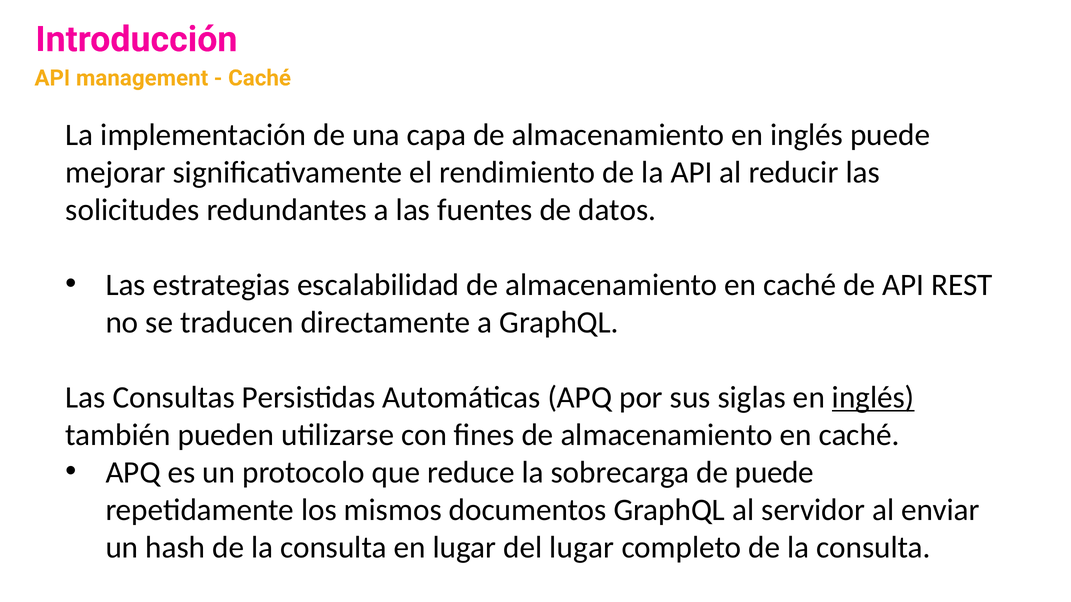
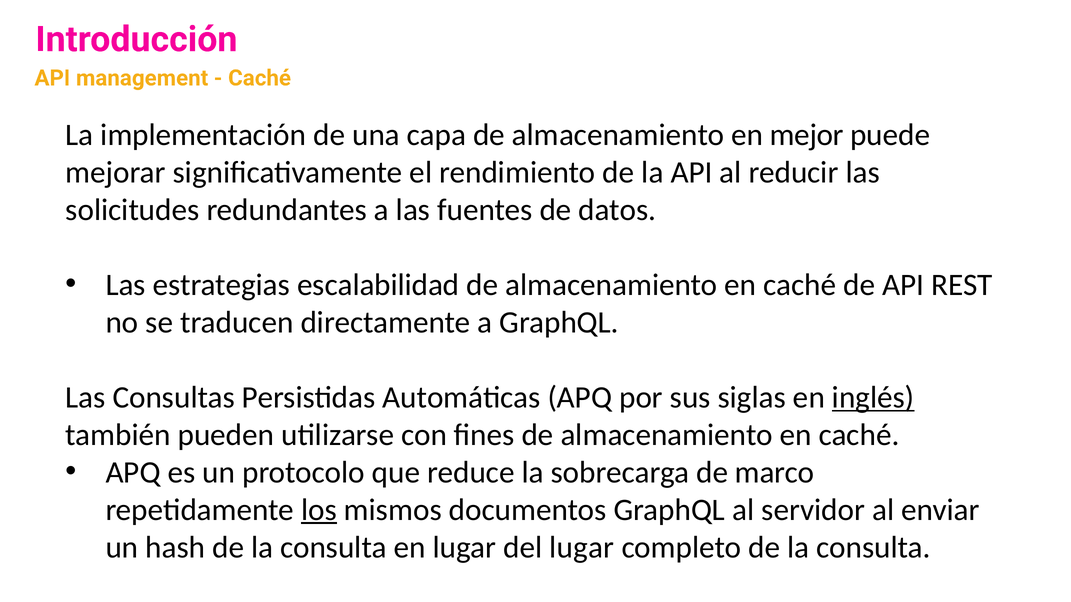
almacenamiento en inglés: inglés -> mejor (807, 135)
de puede: puede -> marco (774, 473)
los underline: none -> present (319, 510)
